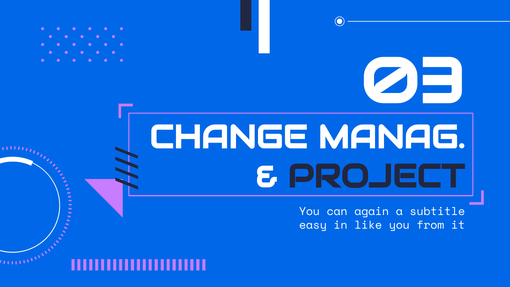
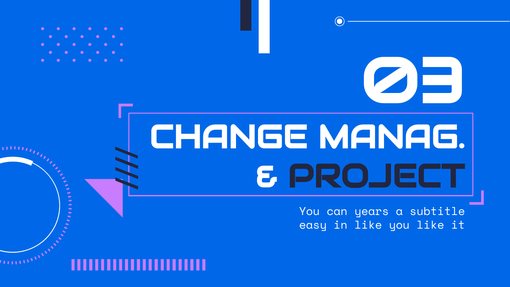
again: again -> years (372, 211)
you from: from -> like (430, 225)
